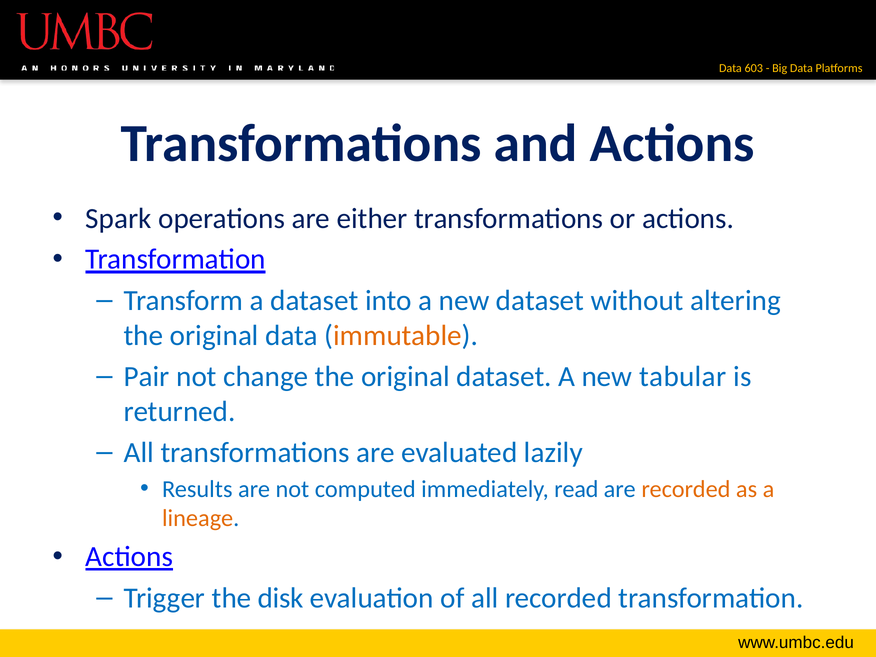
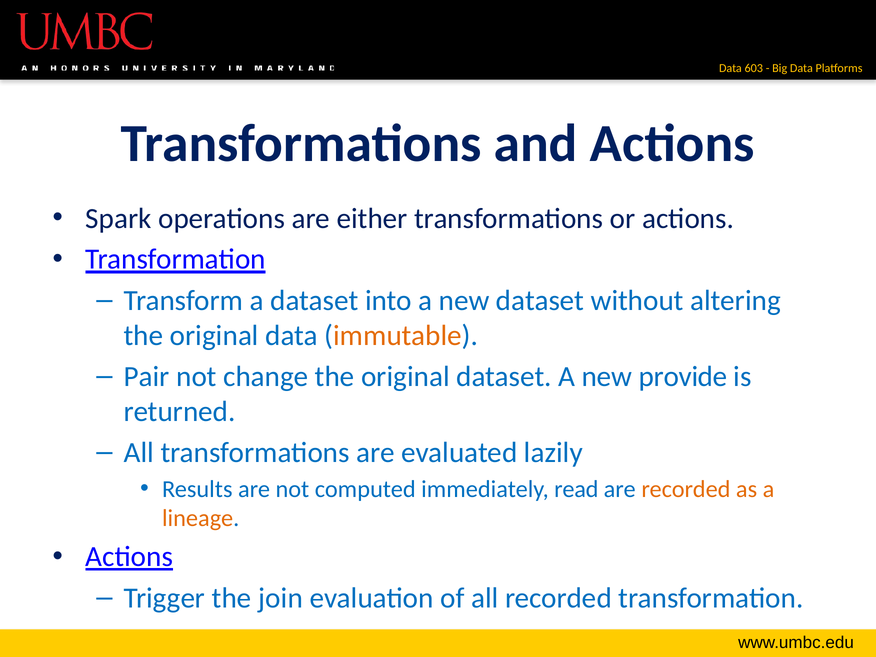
tabular: tabular -> provide (683, 377)
disk: disk -> join (281, 598)
